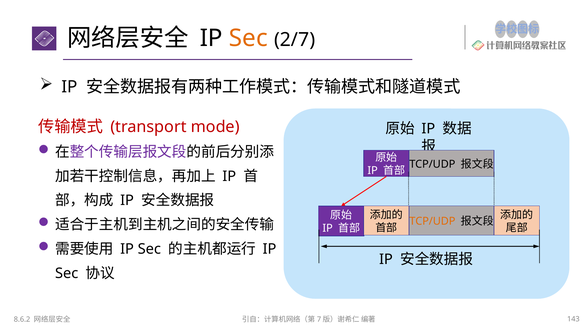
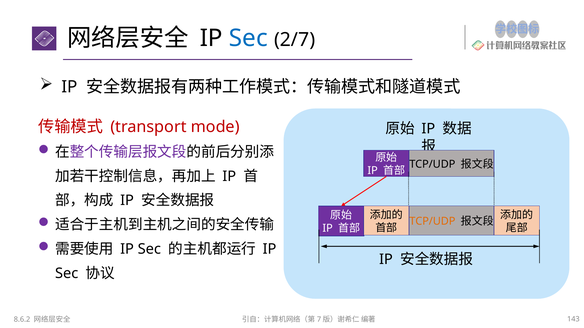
Sec colour: orange -> blue (248, 38)
